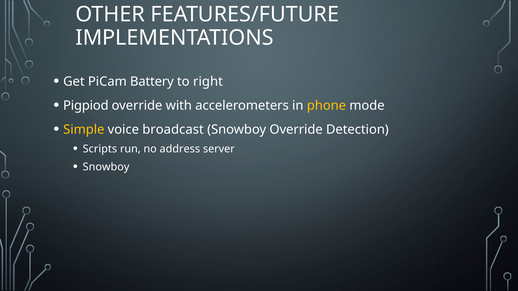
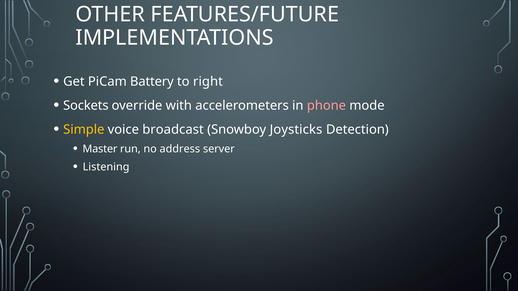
Pigpiod: Pigpiod -> Sockets (86, 106)
phone colour: yellow -> pink (326, 106)
Snowboy Override: Override -> Joysticks (296, 130)
Scripts: Scripts -> Master (100, 149)
Snowboy: Snowboy -> Listening (106, 167)
